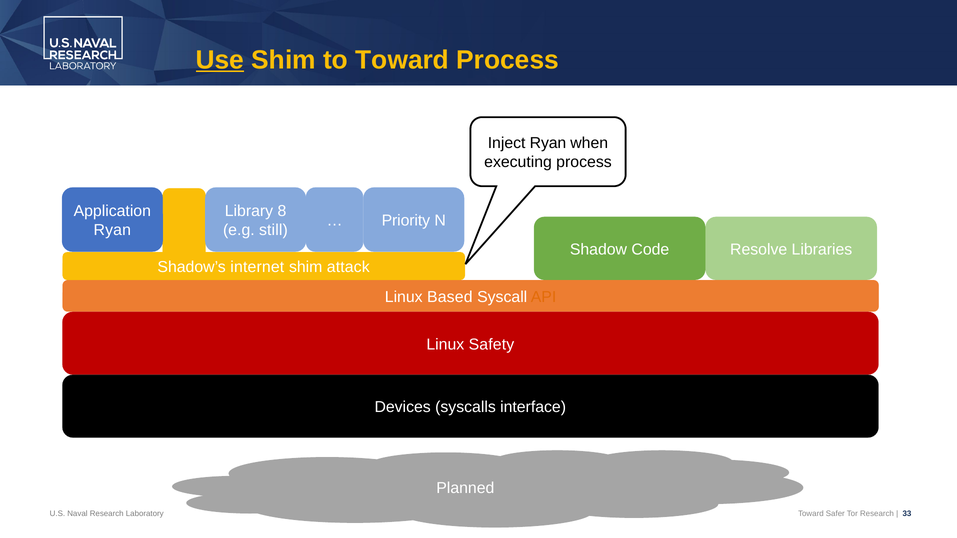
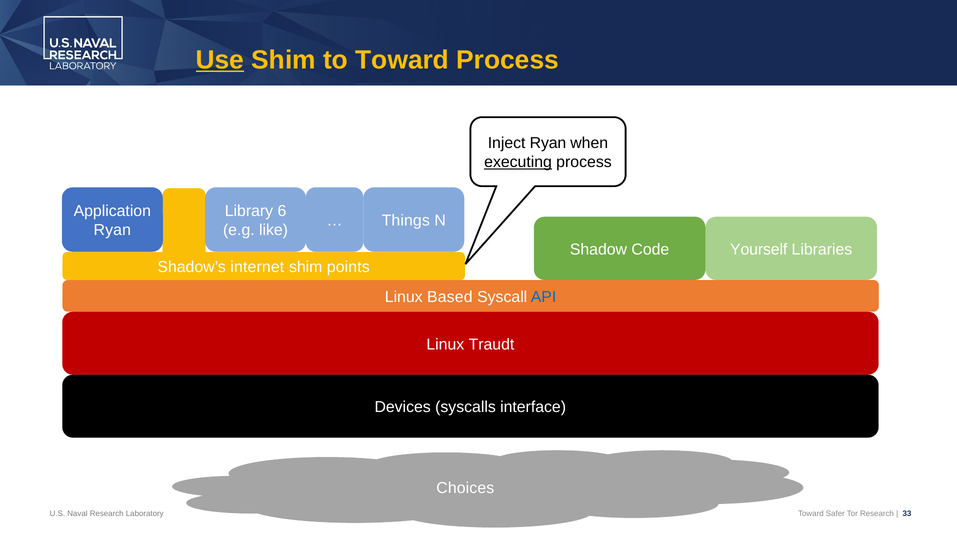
executing underline: none -> present (518, 162)
8: 8 -> 6 (282, 211)
Priority: Priority -> Things (406, 221)
still: still -> like (274, 230)
Resolve: Resolve -> Yourself (759, 250)
attack: attack -> points (348, 267)
API colour: orange -> blue (544, 297)
Safety: Safety -> Traudt (491, 344)
Planned: Planned -> Choices (465, 488)
